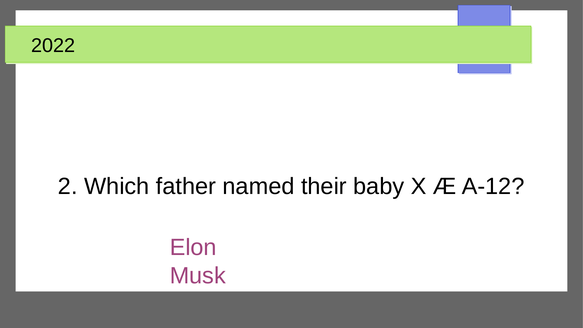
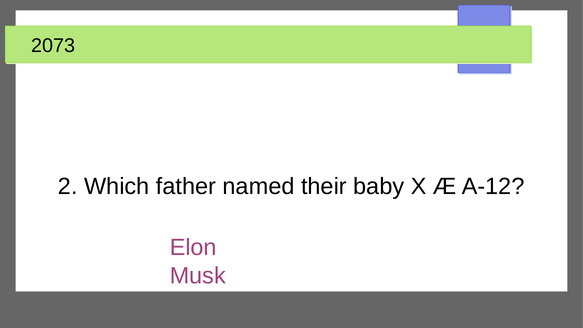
2022: 2022 -> 2073 (53, 46)
